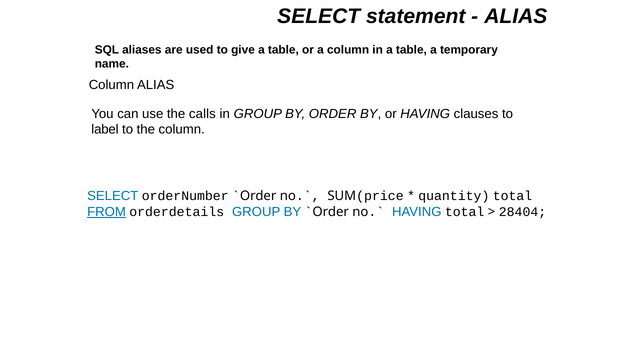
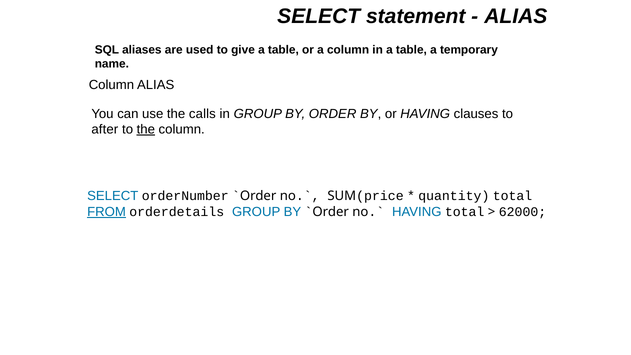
label: label -> after (105, 129)
the underline: none -> present (146, 129)
28404: 28404 -> 62000 (523, 212)
